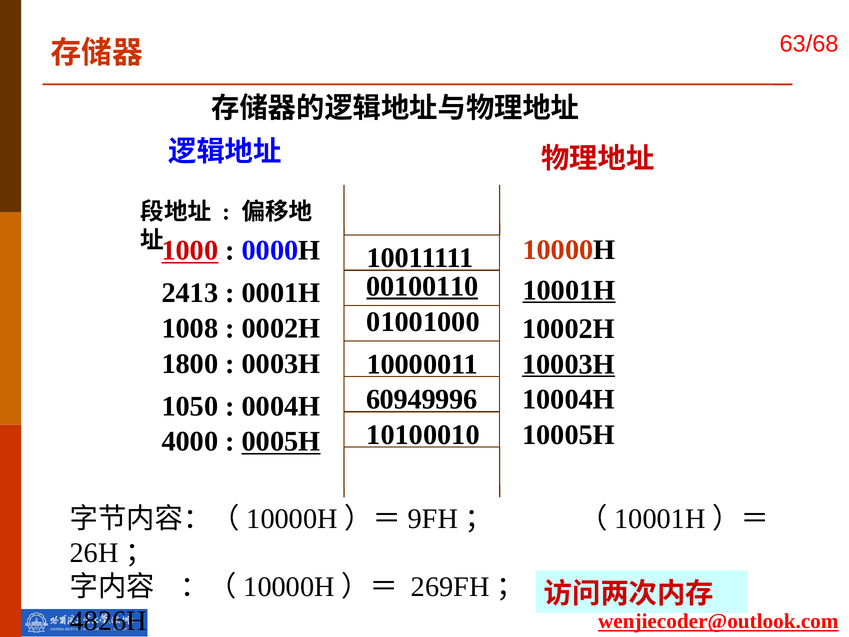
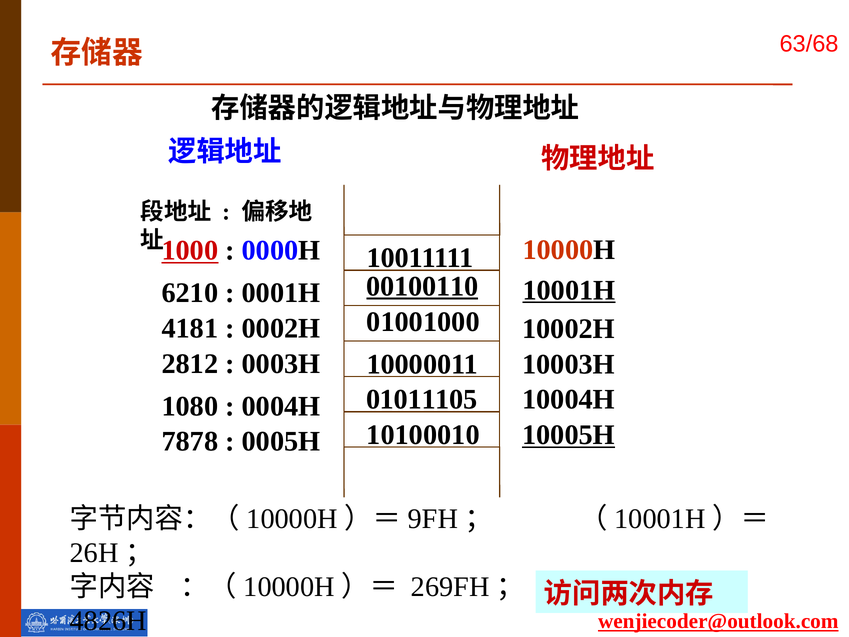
2413: 2413 -> 6210 (190, 293)
1008: 1008 -> 4181 (190, 328)
1800: 1800 -> 2812 (190, 364)
10003H underline: present -> none (569, 364)
60949996: 60949996 -> 01011105 (422, 399)
1050: 1050 -> 1080 (190, 406)
10005H underline: none -> present (569, 435)
4000: 4000 -> 7878 (190, 441)
0005H underline: present -> none (281, 441)
